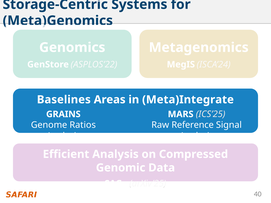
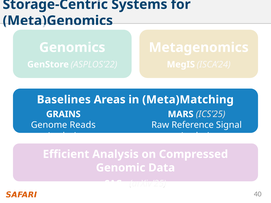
Meta)Integrate: Meta)Integrate -> Meta)Matching (188, 100)
Ratios: Ratios -> Reads (83, 125)
